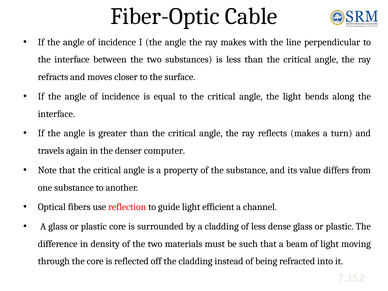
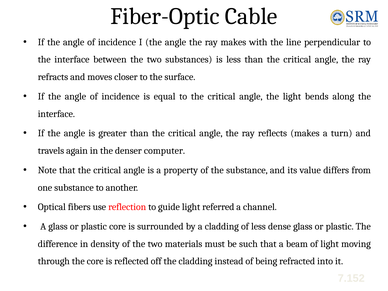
efficient: efficient -> referred (218, 207)
